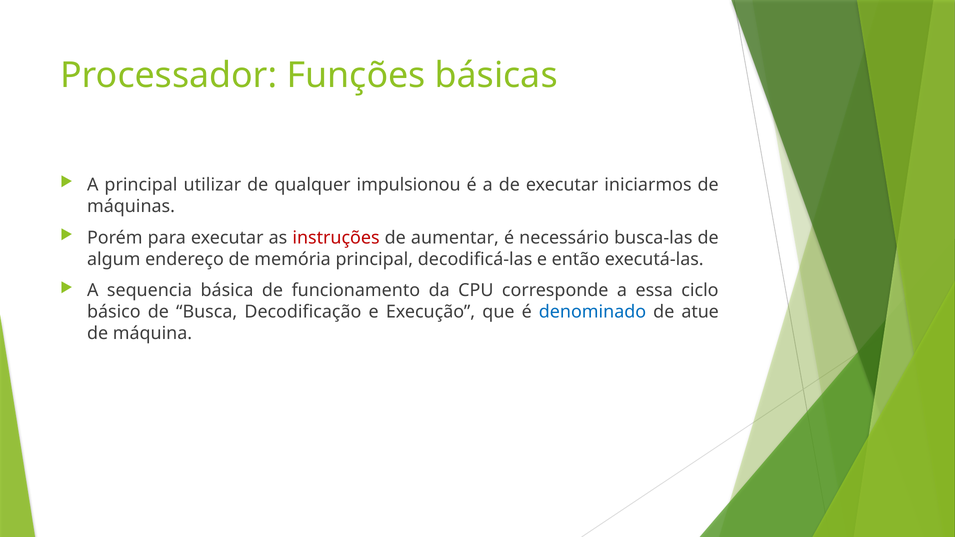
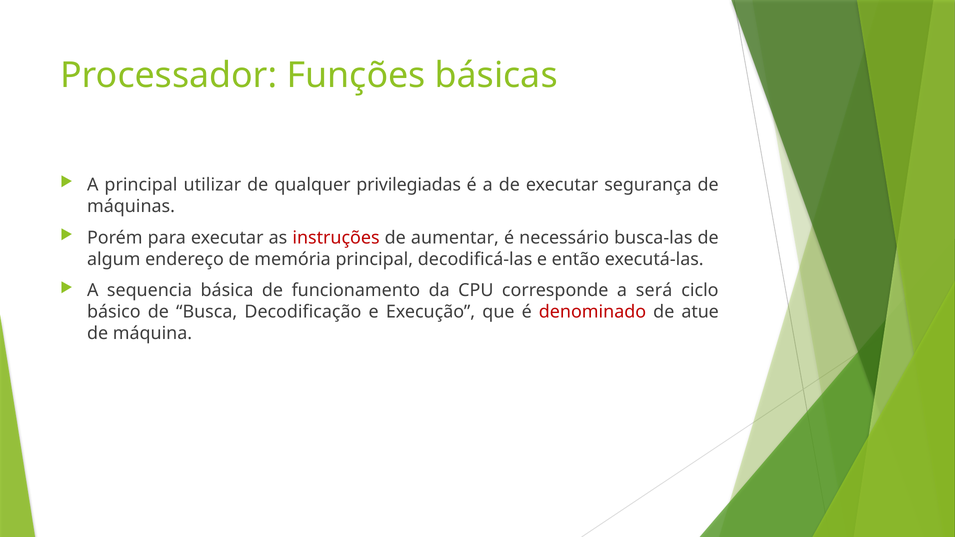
impulsionou: impulsionou -> privilegiadas (409, 185)
iniciarmos: iniciarmos -> segurança (648, 185)
essa: essa -> será (654, 291)
denominado colour: blue -> red (593, 312)
